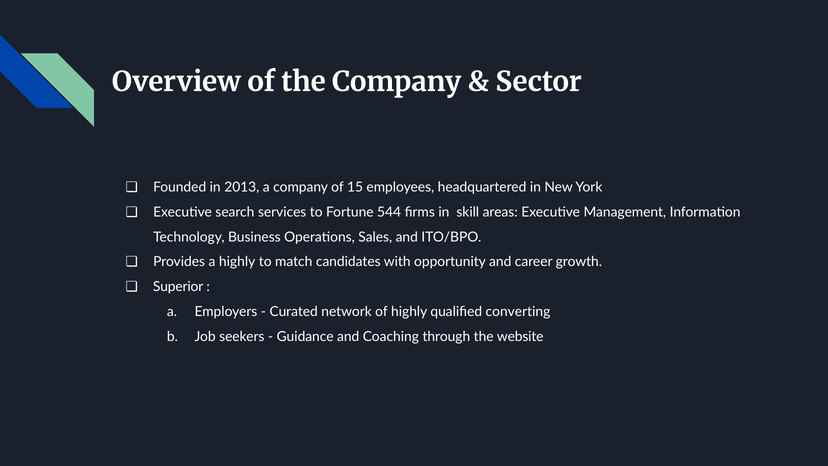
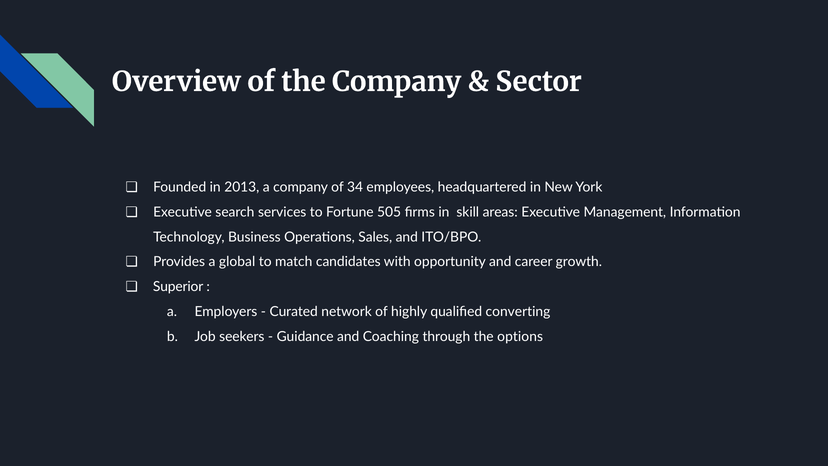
15: 15 -> 34 (355, 187)
544: 544 -> 505 (389, 212)
a highly: highly -> global (237, 262)
website: website -> options (520, 336)
